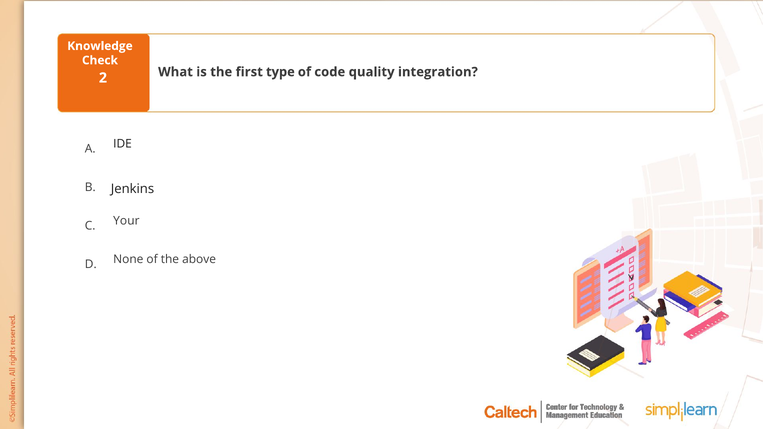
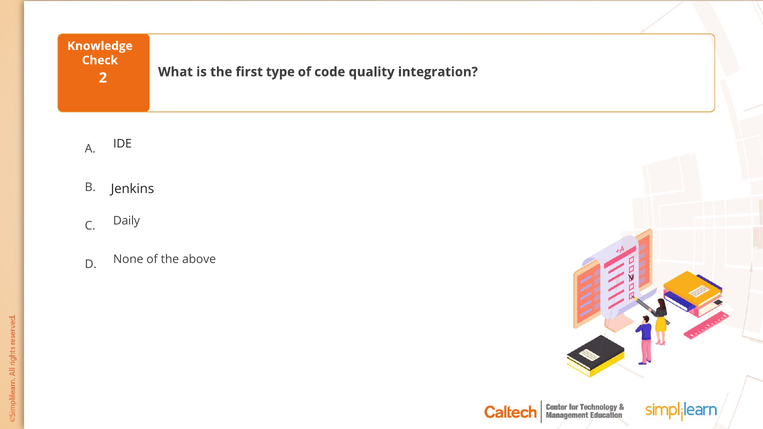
Your: Your -> Daily (126, 221)
